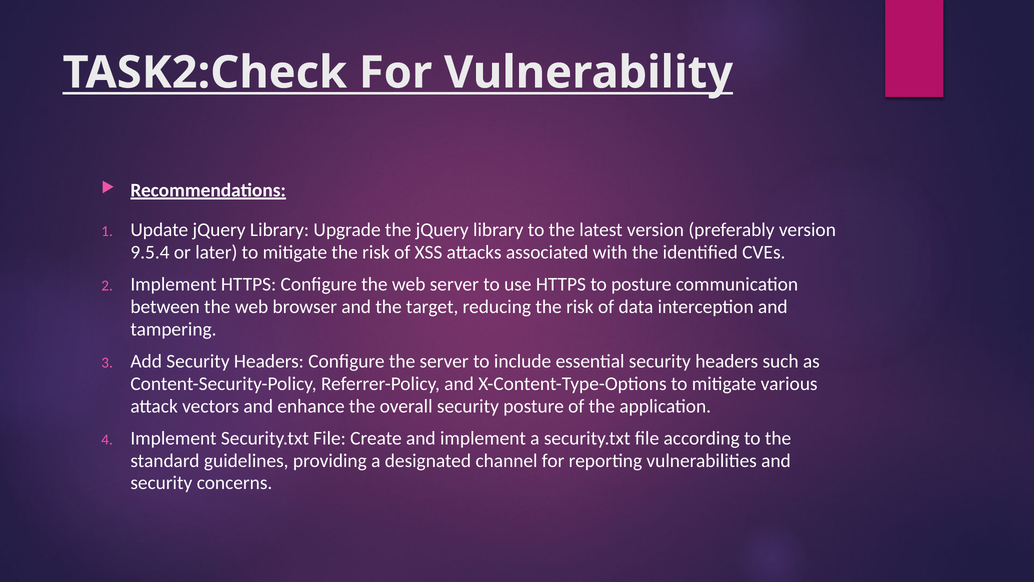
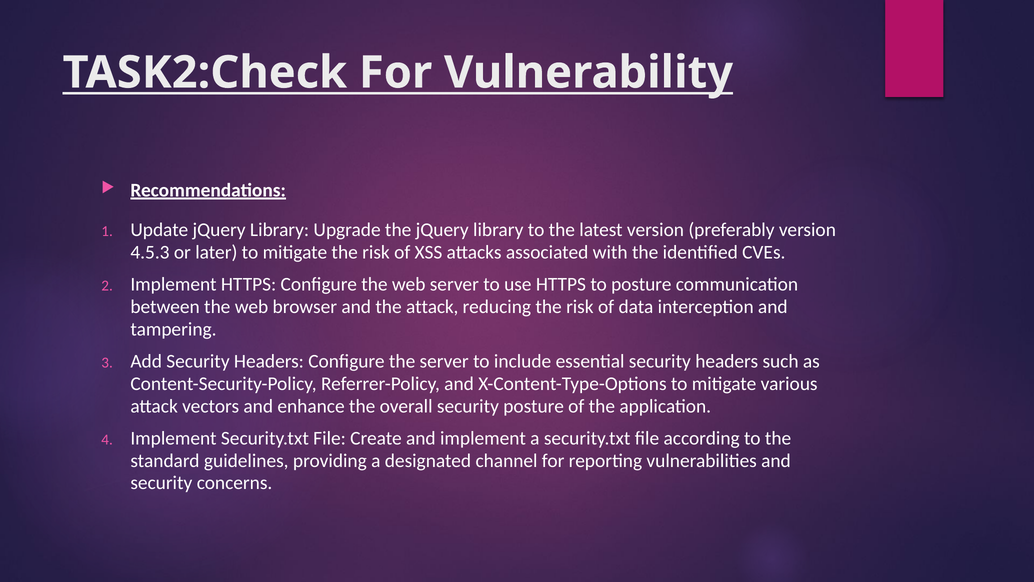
9.5.4: 9.5.4 -> 4.5.3 (150, 252)
the target: target -> attack (432, 307)
